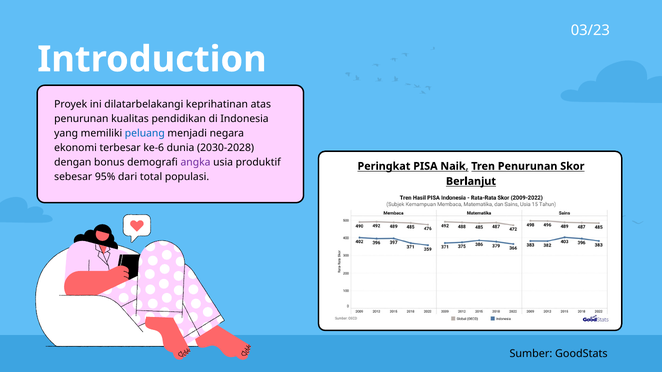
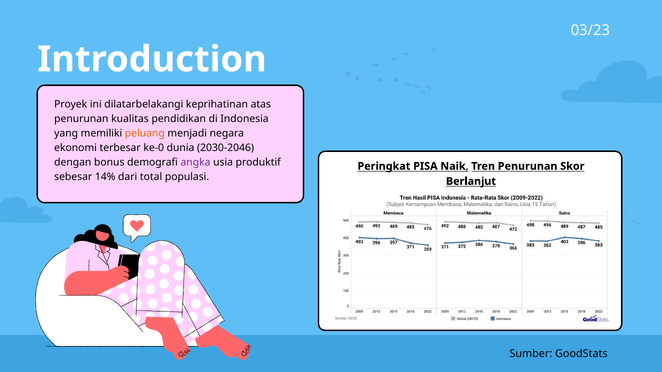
peluang colour: blue -> orange (145, 133)
ke-6: ke-6 -> ke-0 (154, 148)
2030-2028: 2030-2028 -> 2030-2046 (226, 148)
95%: 95% -> 14% (105, 177)
